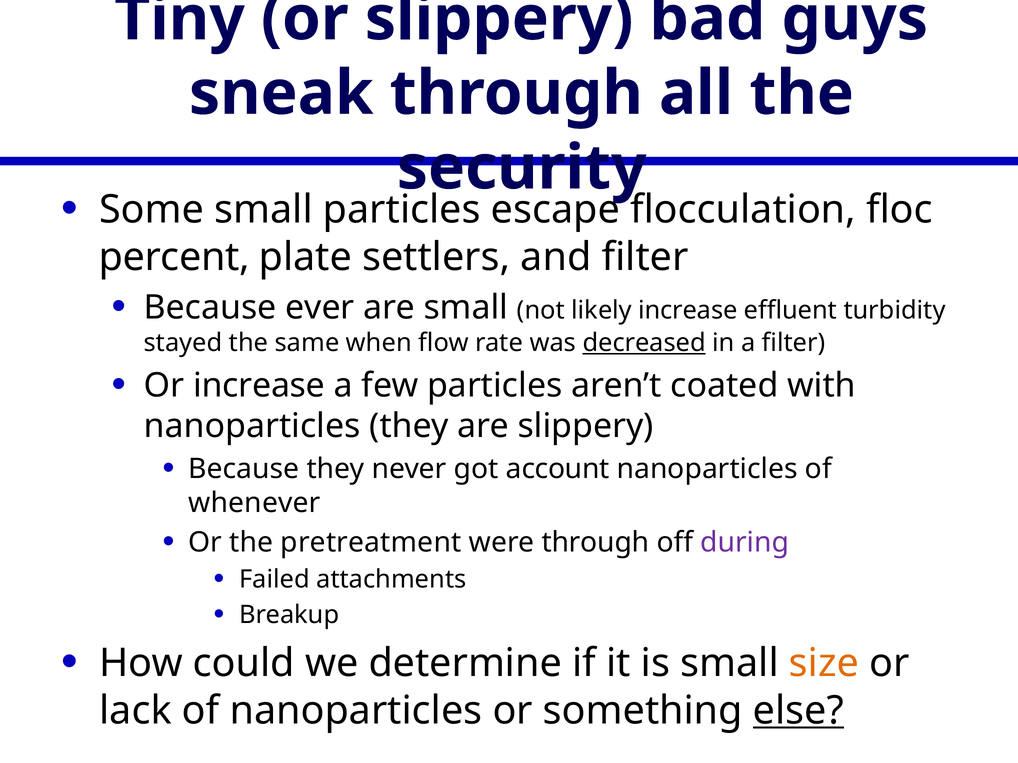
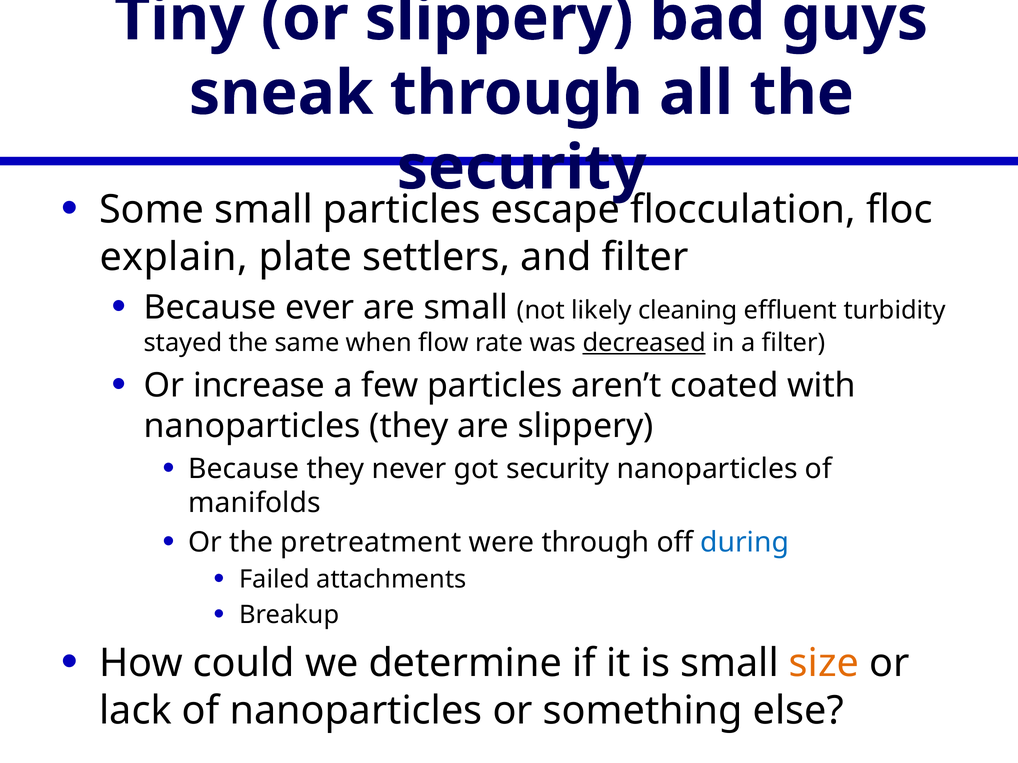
percent: percent -> explain (174, 257)
likely increase: increase -> cleaning (688, 311)
got account: account -> security (558, 469)
whenever: whenever -> manifolds (255, 503)
during colour: purple -> blue (745, 543)
else underline: present -> none (798, 711)
